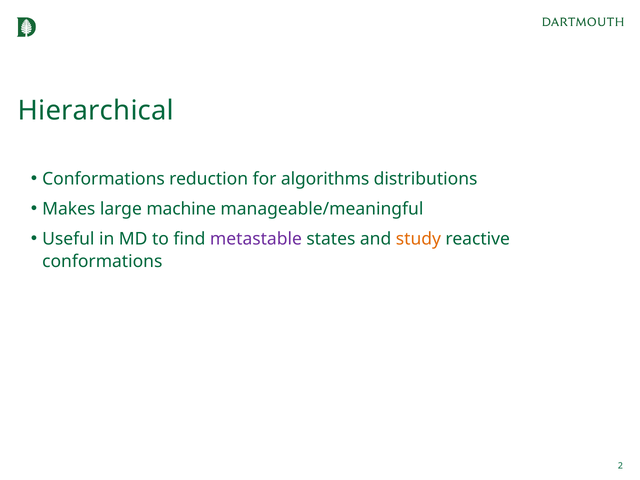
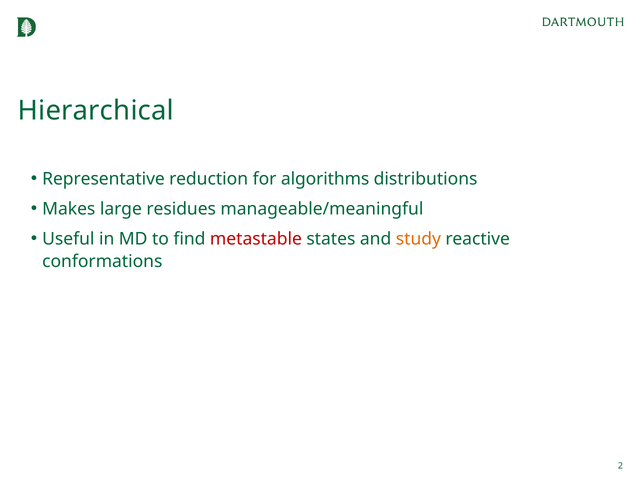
Conformations: Conformations -> Representative (104, 179)
machine: machine -> residues (181, 209)
metastable colour: purple -> red (256, 239)
